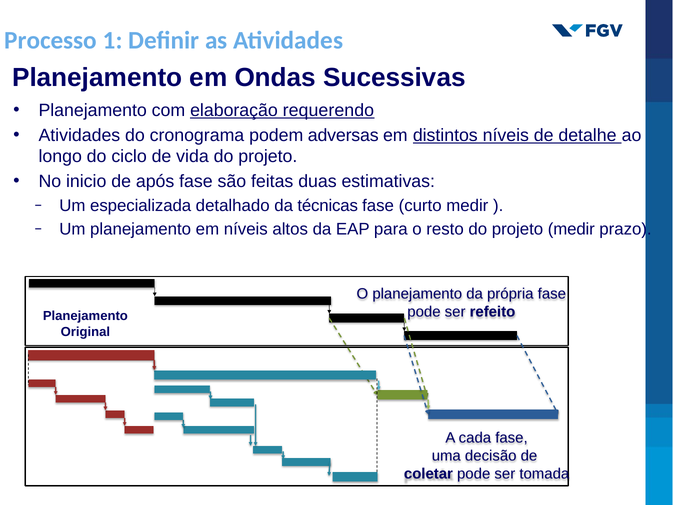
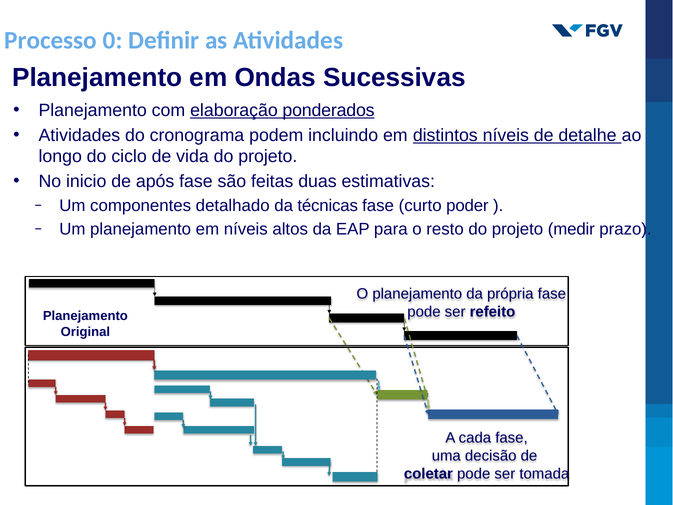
1: 1 -> 0 (113, 40)
requerendo: requerendo -> ponderados (329, 110)
adversas: adversas -> incluindo (343, 135)
especializada: especializada -> componentes (141, 205)
curto medir: medir -> poder (467, 205)
